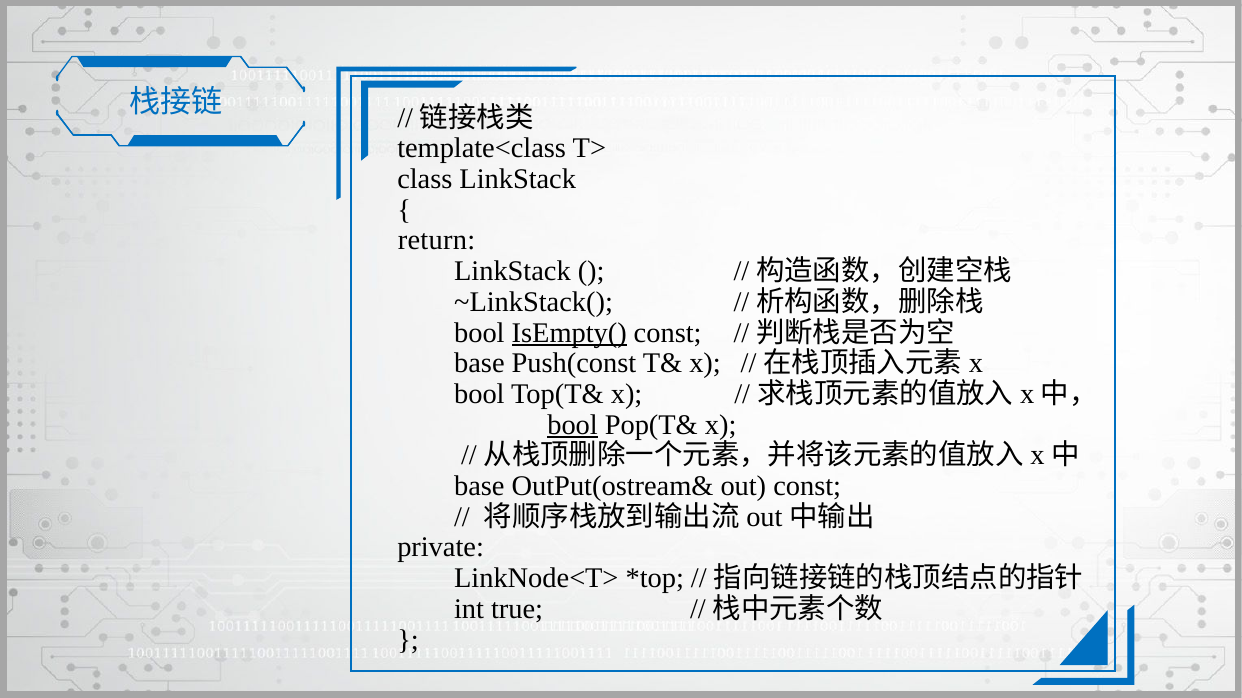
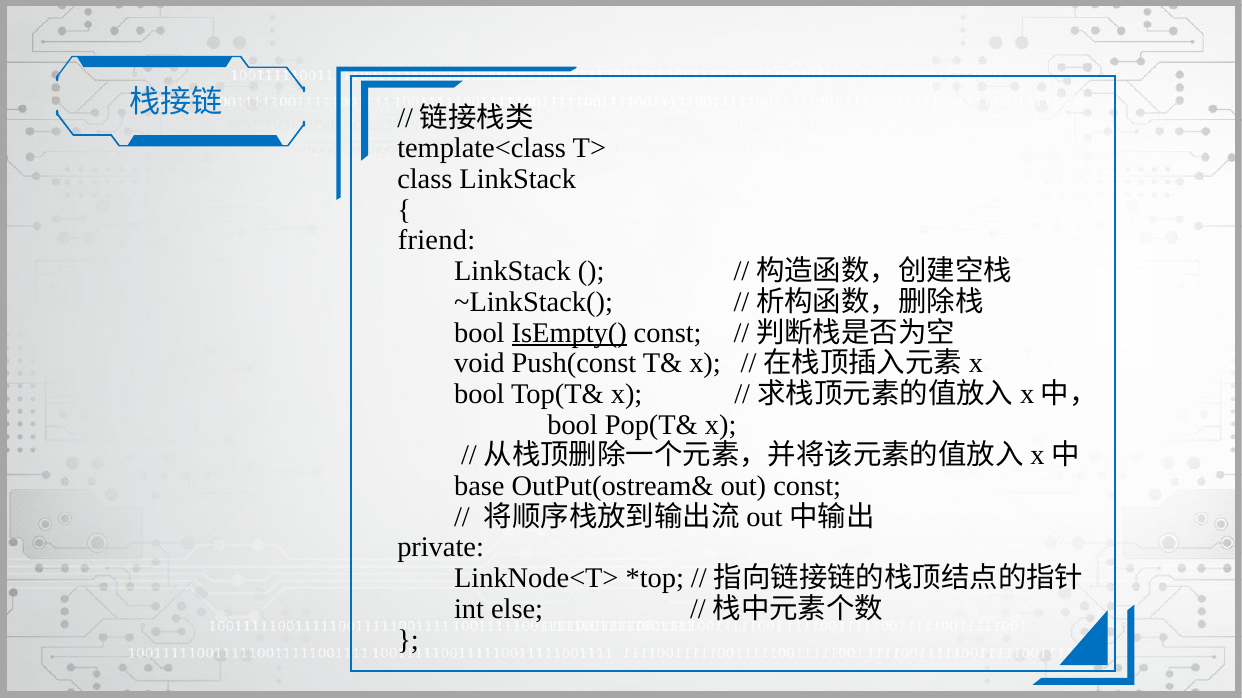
return: return -> friend (437, 241)
base: base -> void (479, 364)
bool underline: present -> none (573, 425)
true: true -> else (517, 610)
